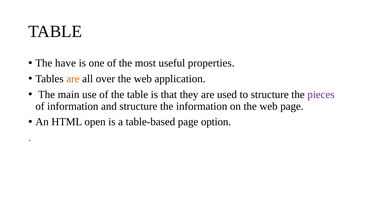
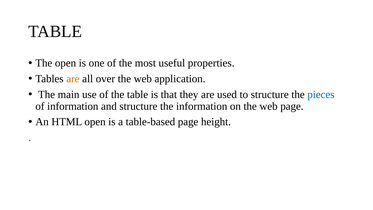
The have: have -> open (66, 63)
pieces colour: purple -> blue (321, 94)
option: option -> height (216, 122)
